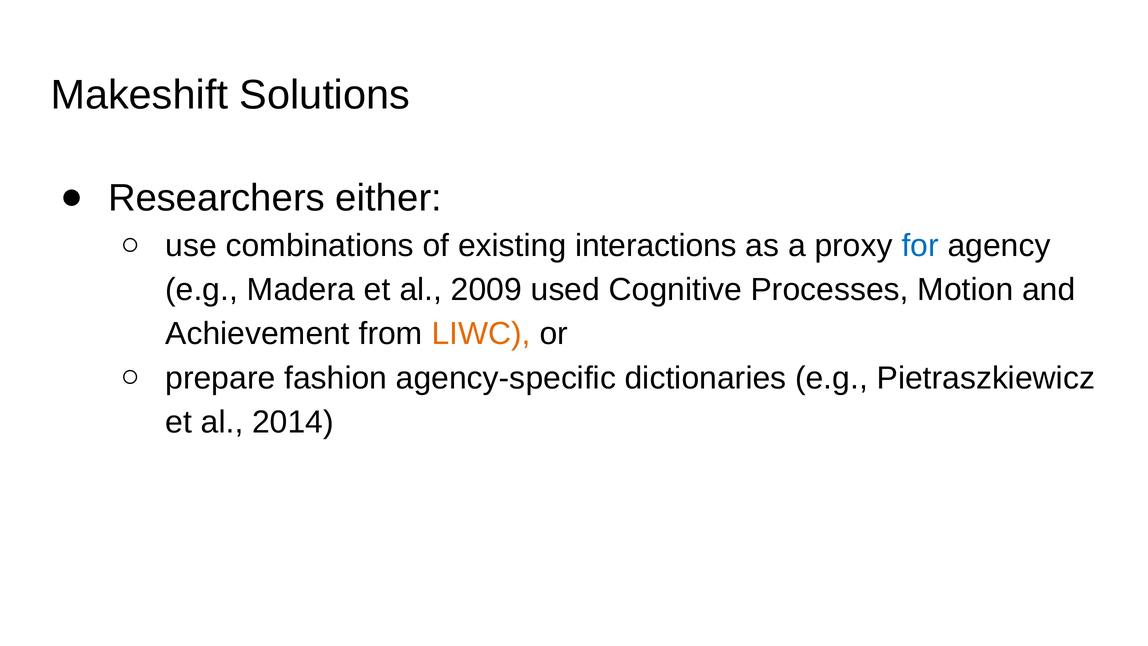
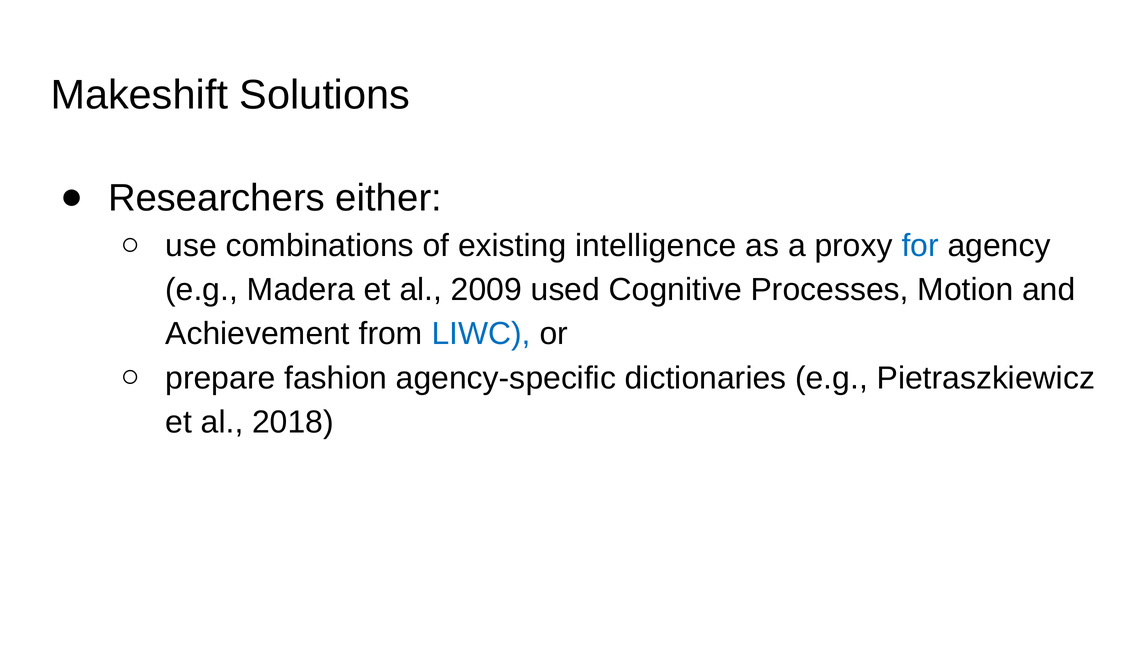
interactions: interactions -> intelligence (656, 246)
LIWC colour: orange -> blue (481, 334)
2014: 2014 -> 2018 (293, 422)
